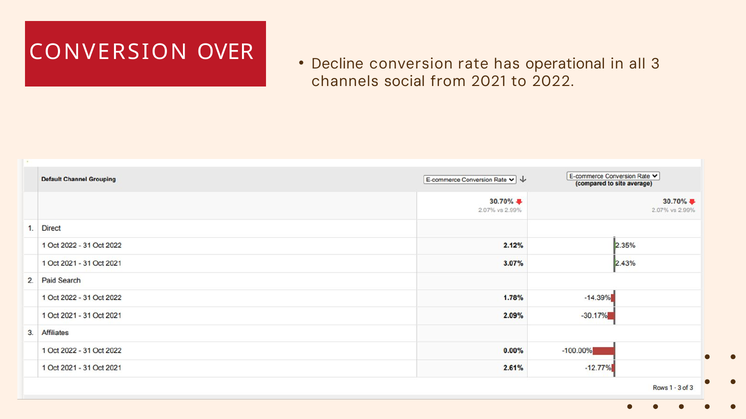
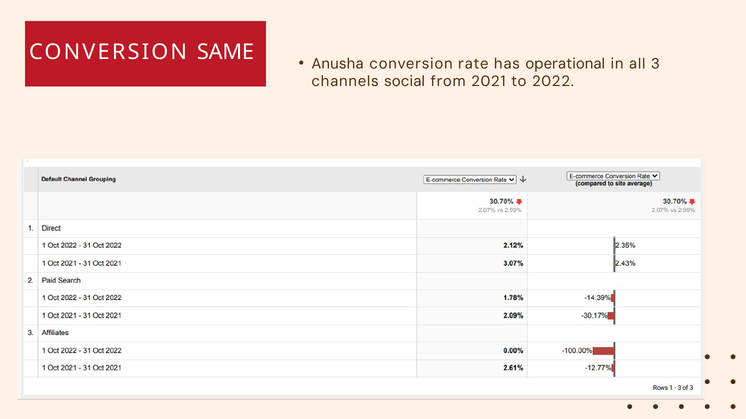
OVER: OVER -> SAME (225, 52)
Decline: Decline -> Anusha (338, 64)
